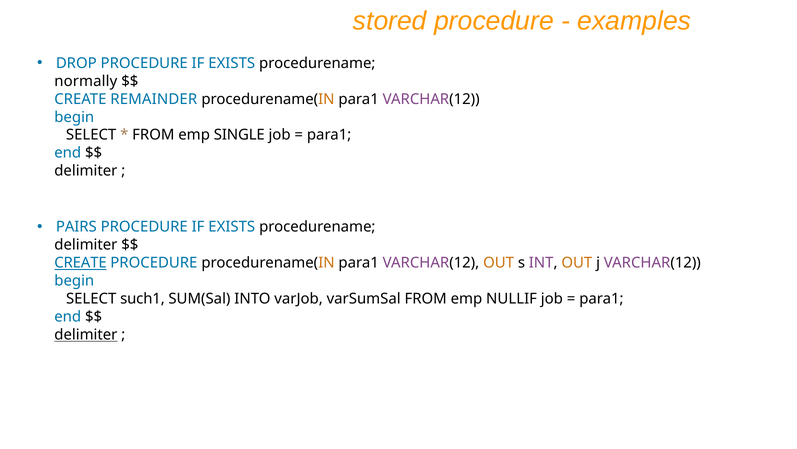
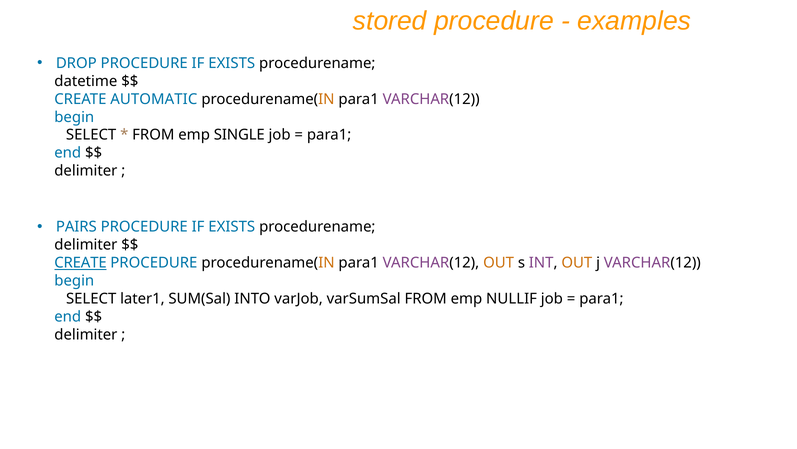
normally: normally -> datetime (86, 81)
REMAINDER: REMAINDER -> AUTOMATIC (154, 99)
such1: such1 -> later1 (142, 298)
delimiter underline: present -> none (86, 334)
